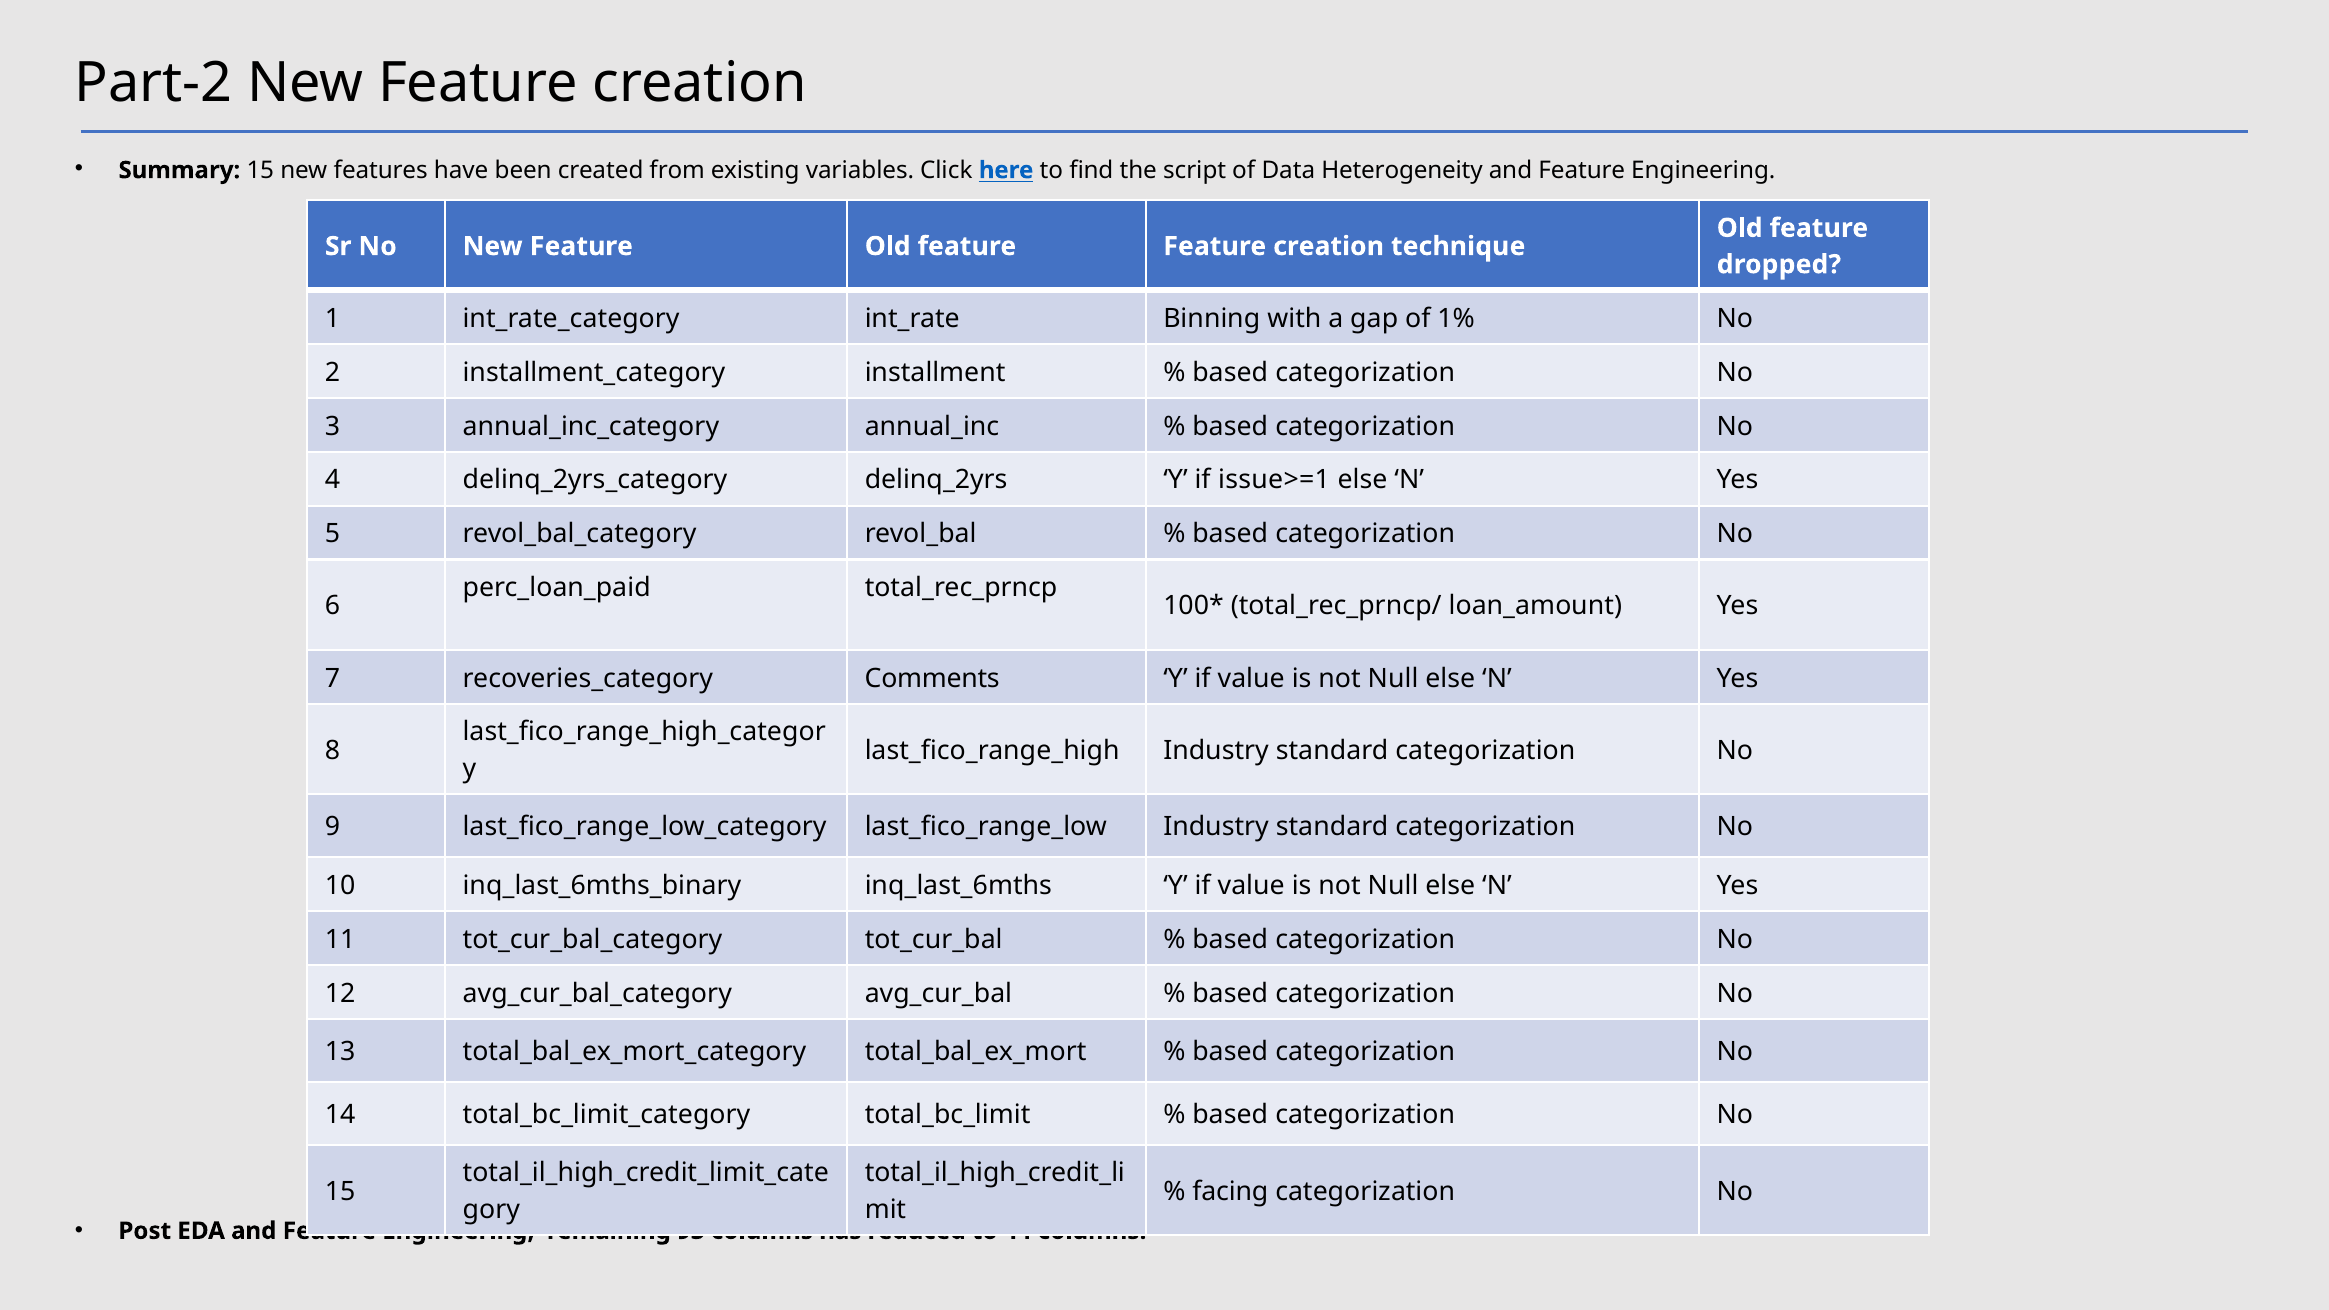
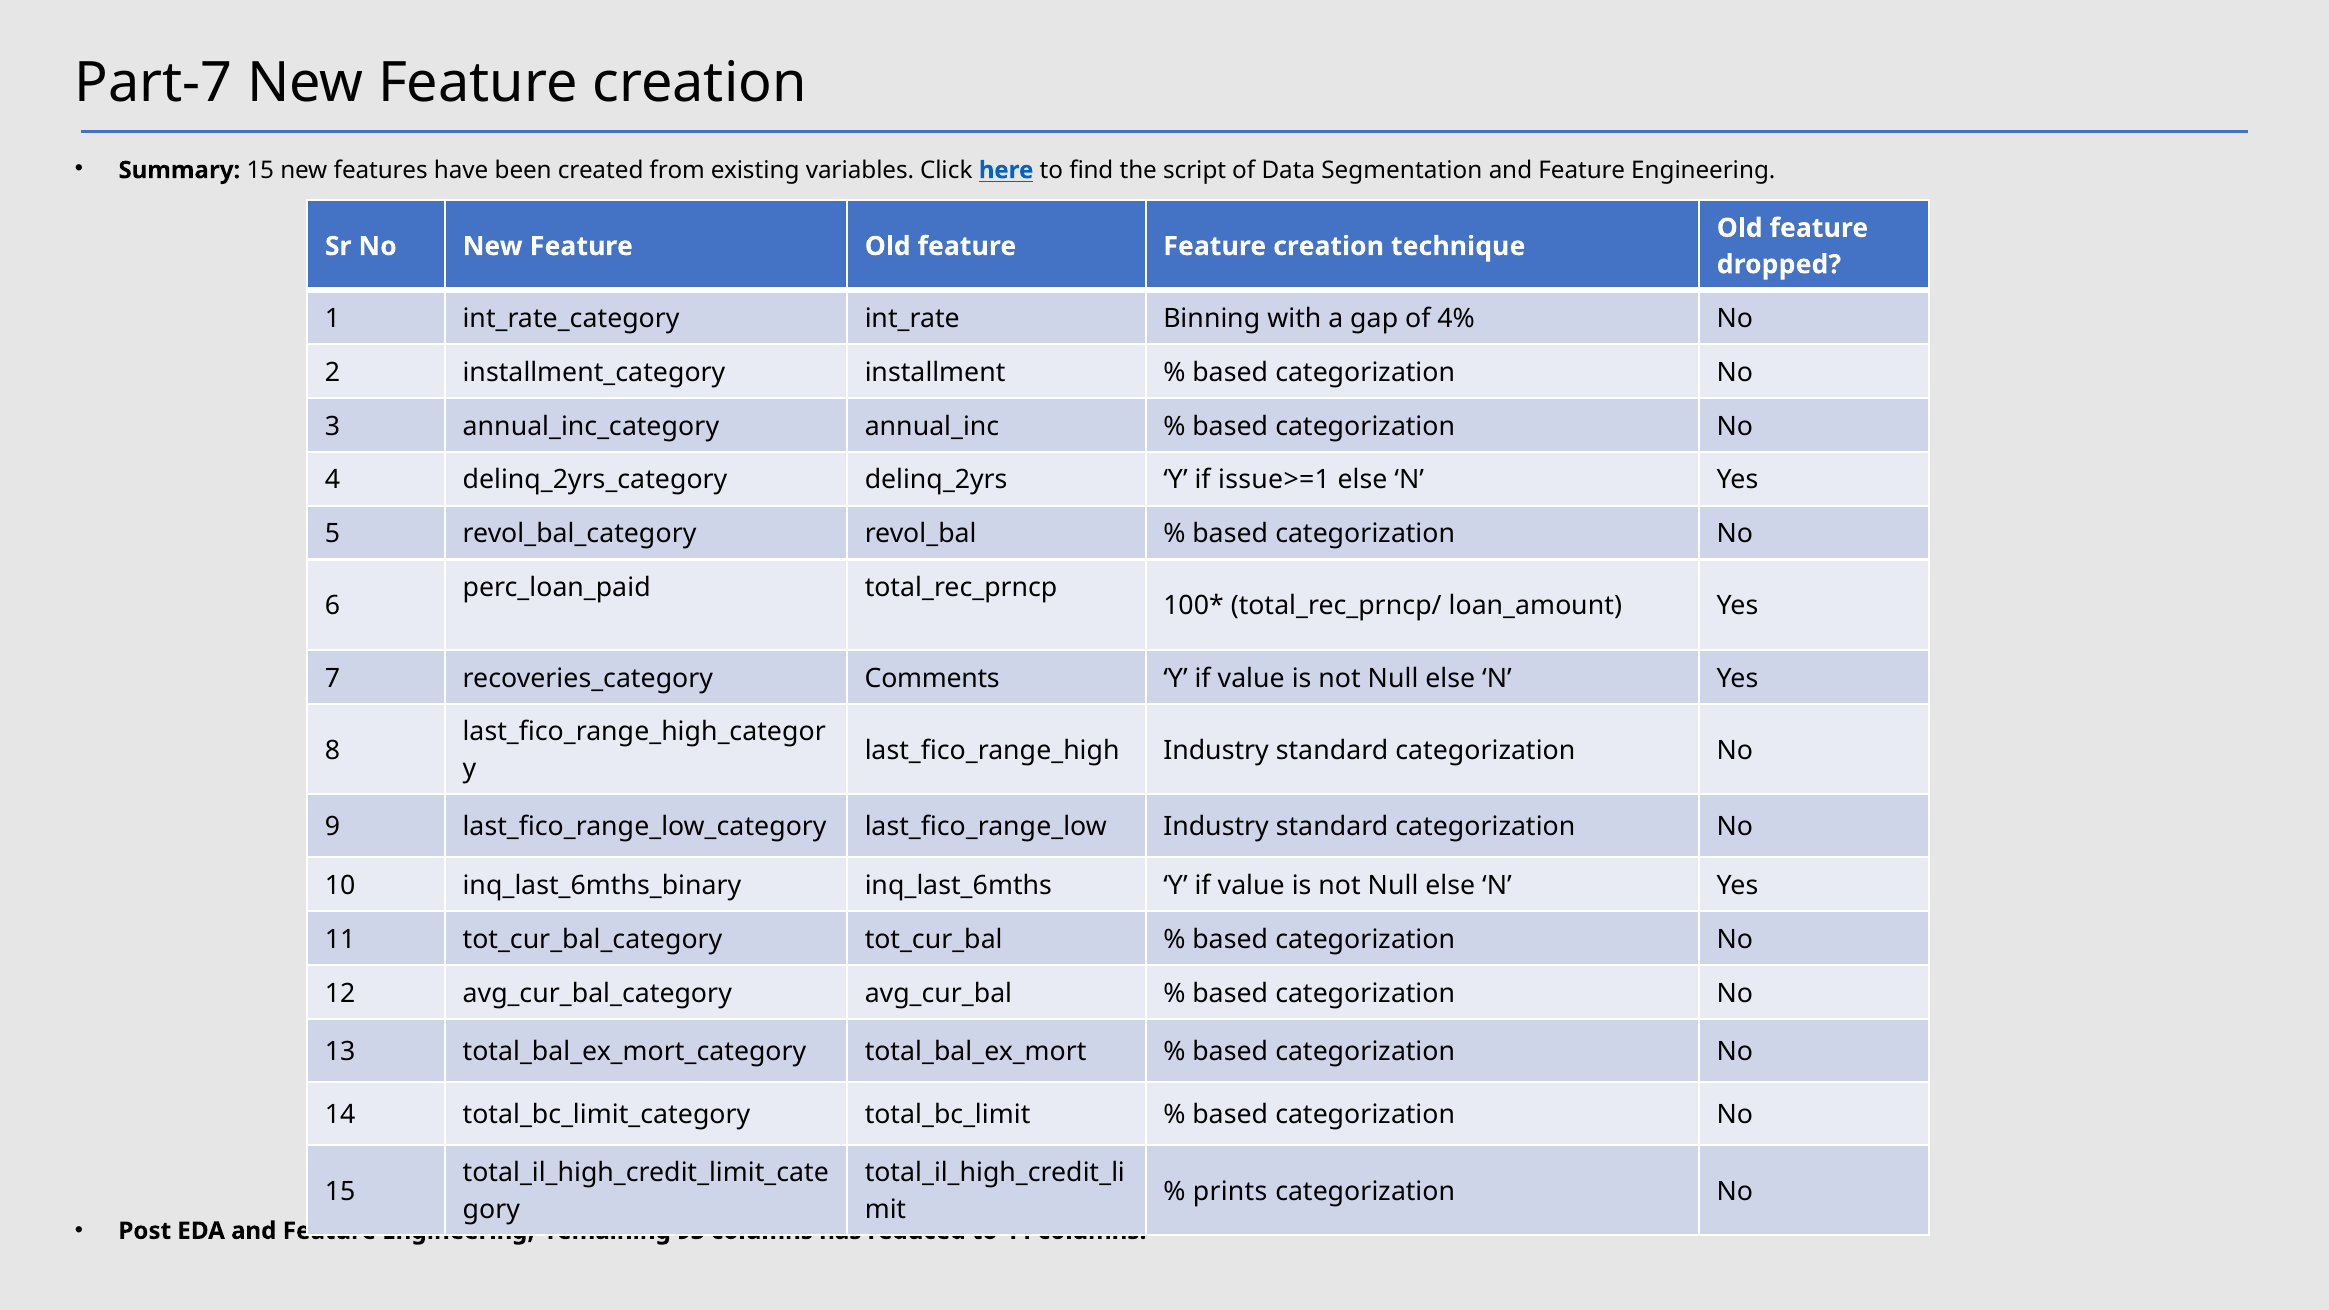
Part-2: Part-2 -> Part-7 (153, 84)
Heterogeneity: Heterogeneity -> Segmentation (1402, 170)
1%: 1% -> 4% (1456, 318)
facing: facing -> prints (1230, 1191)
